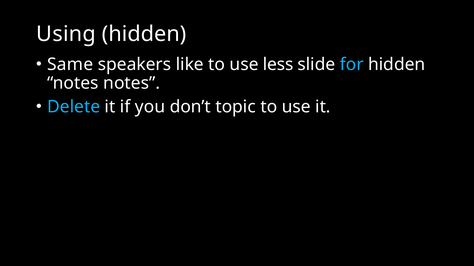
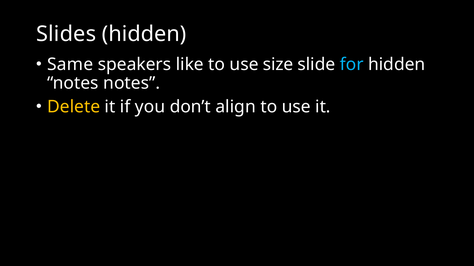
Using: Using -> Slides (66, 34)
less: less -> size (278, 64)
Delete colour: light blue -> yellow (74, 107)
topic: topic -> align (236, 107)
